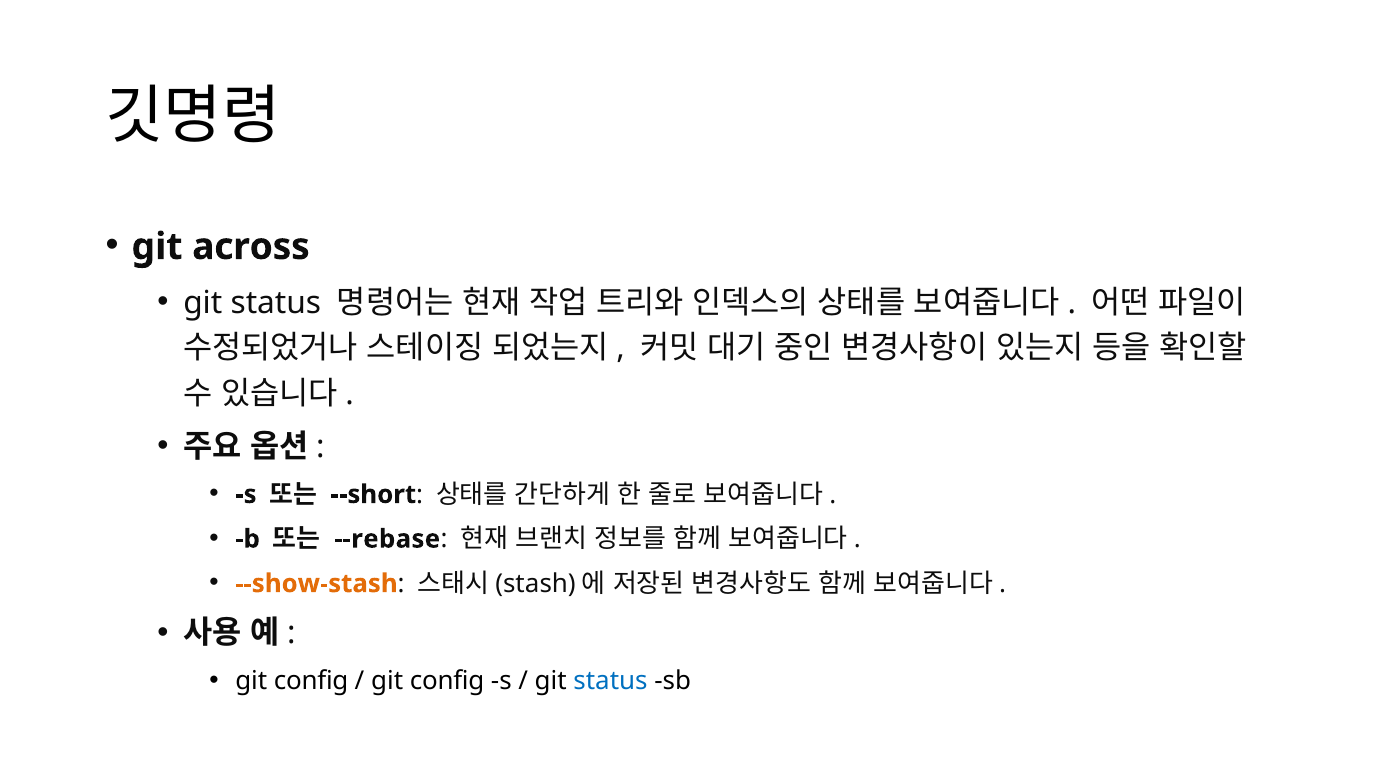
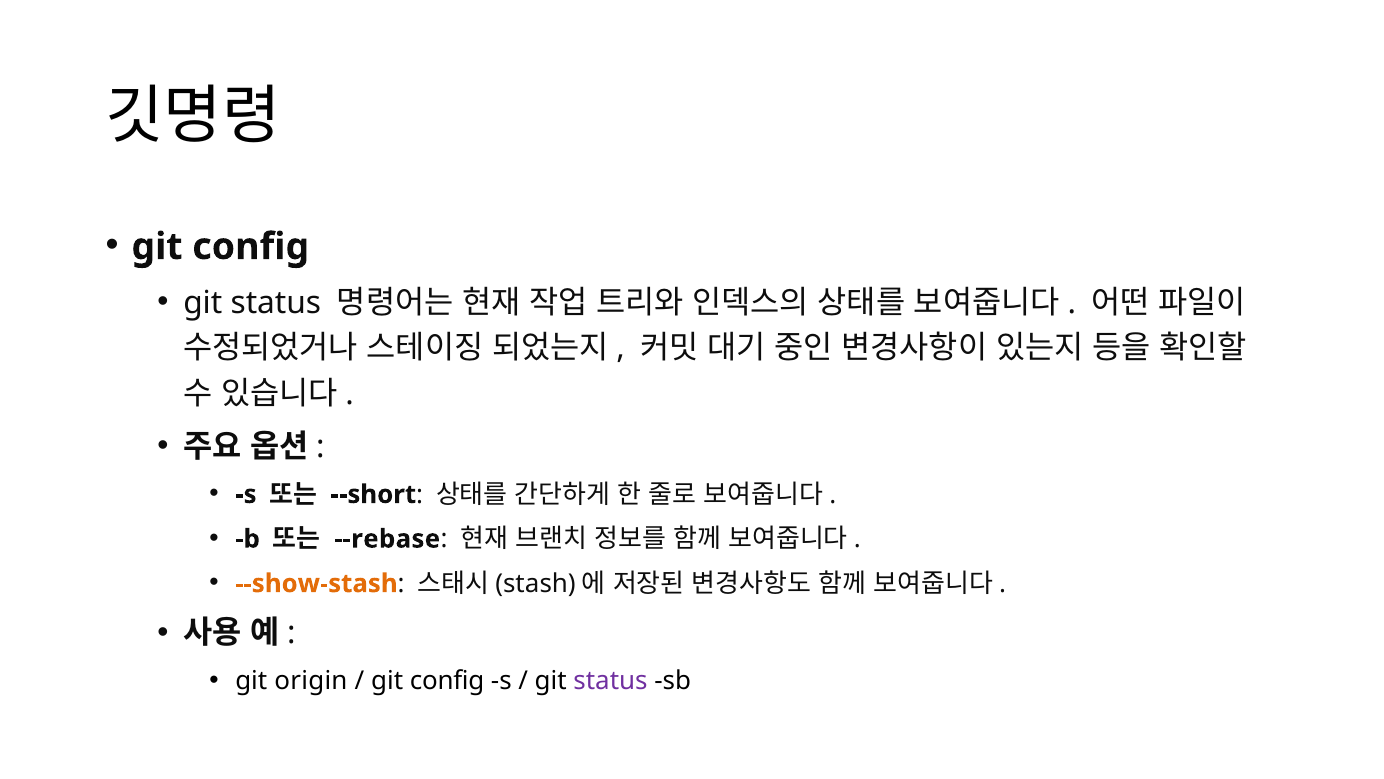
across: across -> config (251, 247)
config: config -> origin (311, 681)
status colour: blue -> purple (611, 681)
